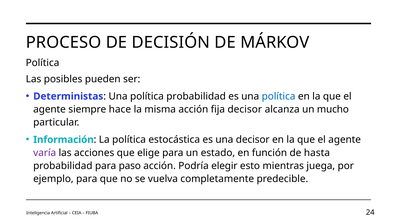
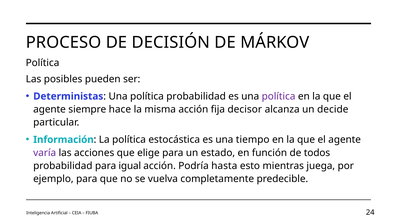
política colour: blue -> purple (279, 96)
mucho: mucho -> decide (333, 110)
una decisor: decisor -> tiempo (253, 140)
hasta: hasta -> todos (317, 153)
paso: paso -> igual (130, 166)
elegir: elegir -> hasta (224, 166)
